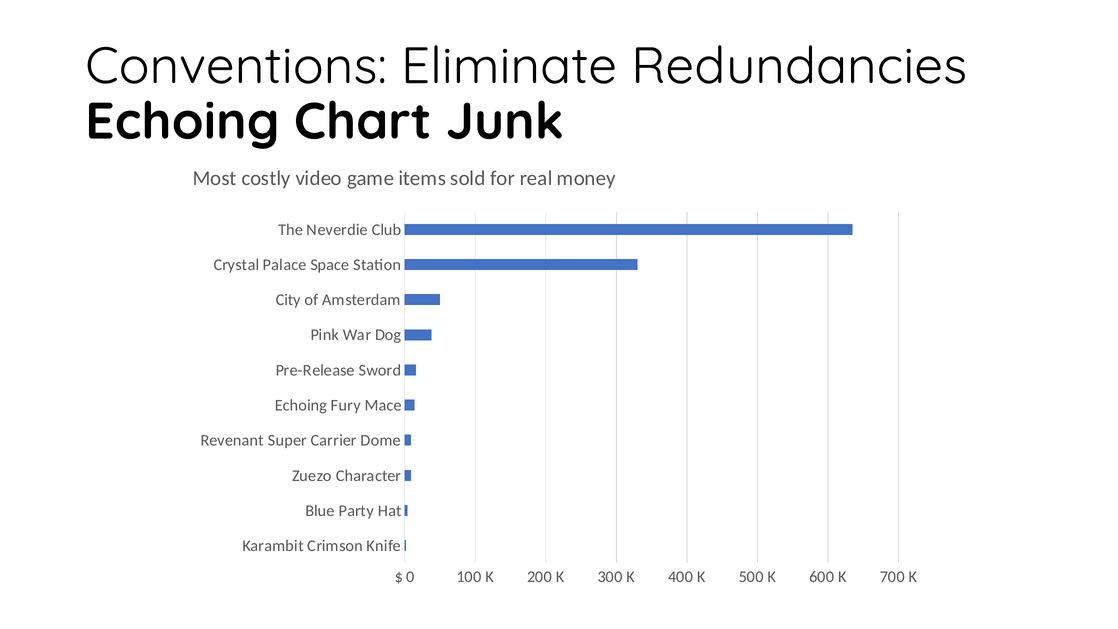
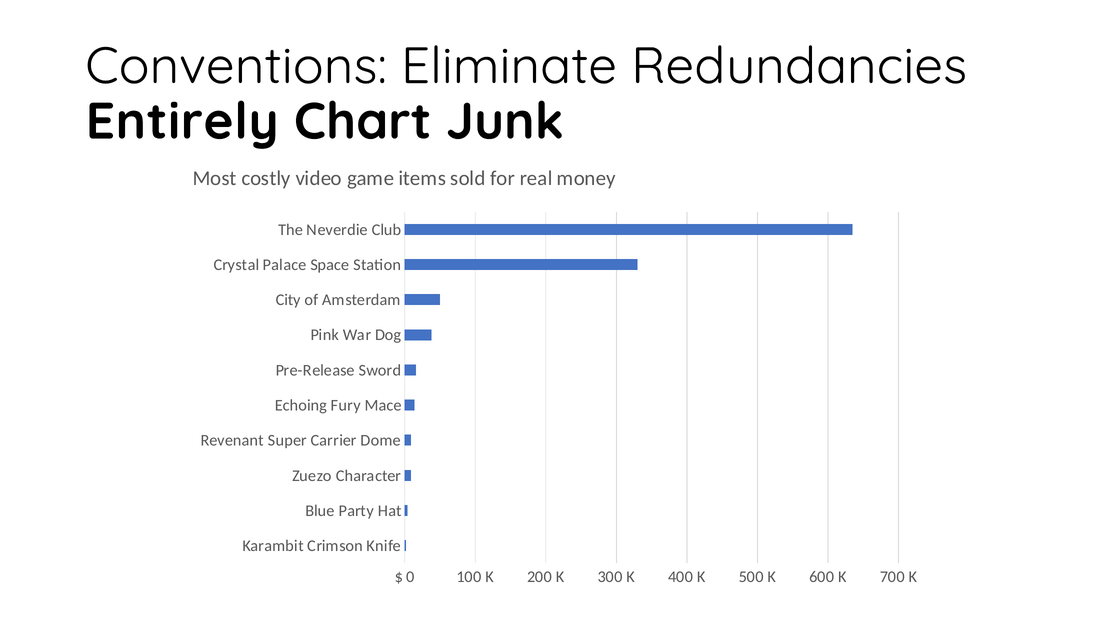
Echoing: Echoing -> Entirely (182, 122)
